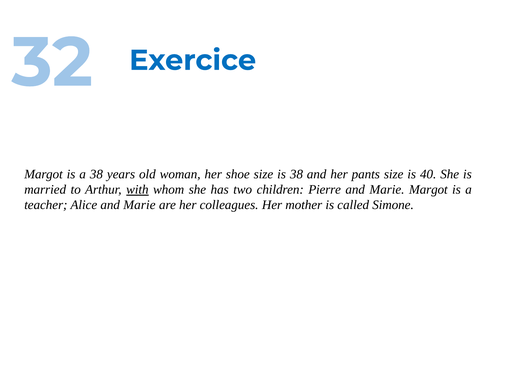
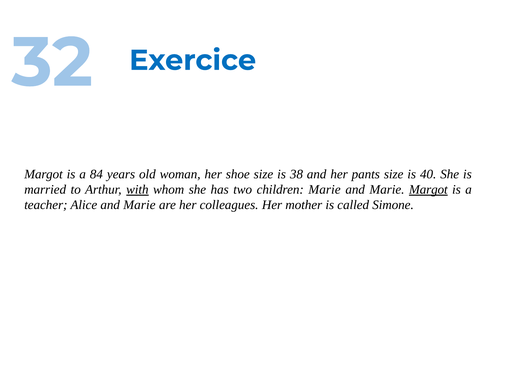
a 38: 38 -> 84 (96, 174)
children Pierre: Pierre -> Marie (325, 190)
Margot underline: none -> present (428, 190)
